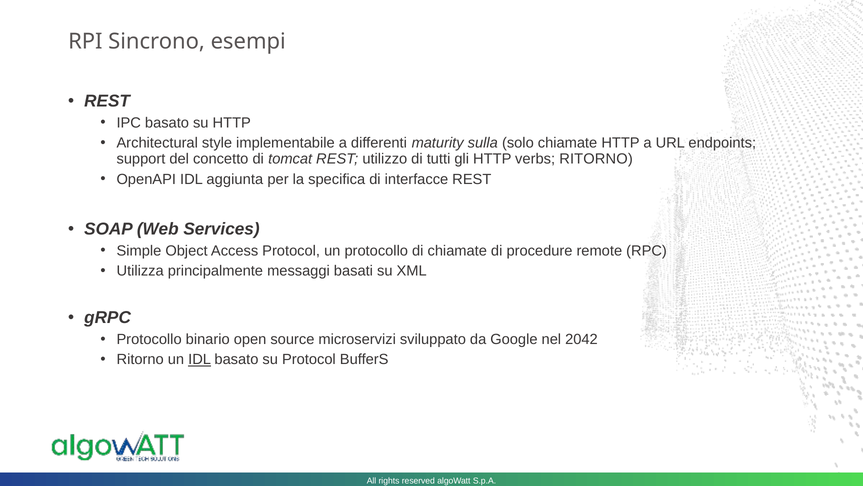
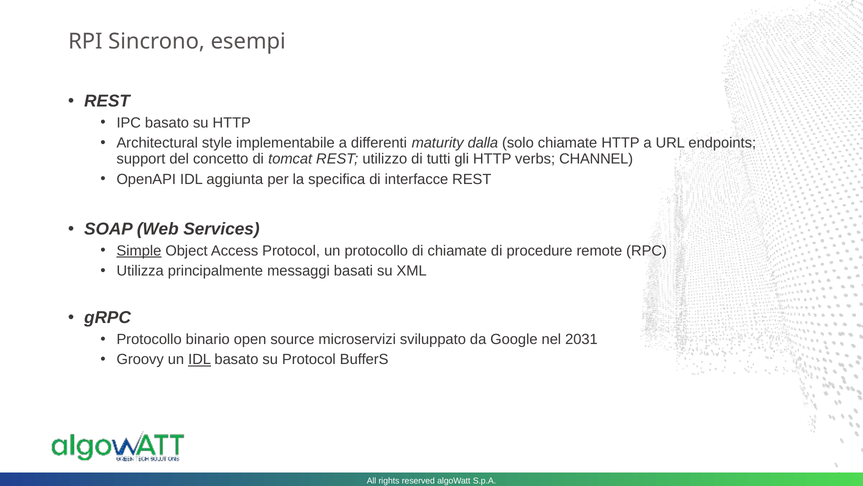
sulla: sulla -> dalla (483, 143)
verbs RITORNO: RITORNO -> CHANNEL (596, 159)
Simple underline: none -> present (139, 250)
2042: 2042 -> 2031 (581, 339)
Ritorno: Ritorno -> Groovy (140, 359)
